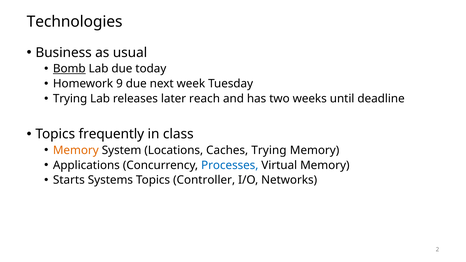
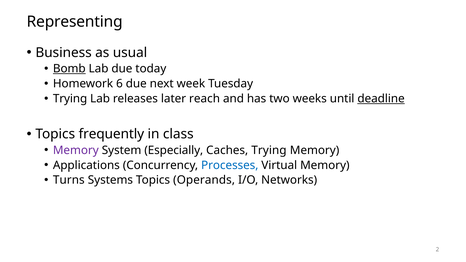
Technologies: Technologies -> Representing (75, 22)
9: 9 -> 6 (119, 84)
deadline underline: none -> present (381, 99)
Memory colour: orange -> purple (76, 150)
Locations: Locations -> Especially (174, 150)
Starts: Starts -> Turns (69, 180)
Controller: Controller -> Operands (204, 180)
